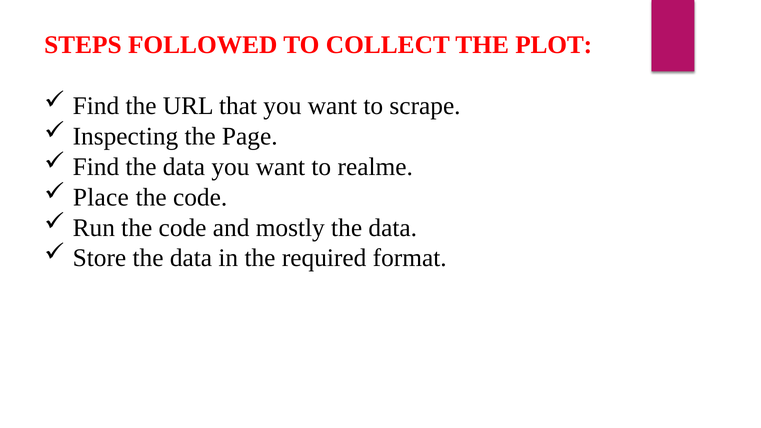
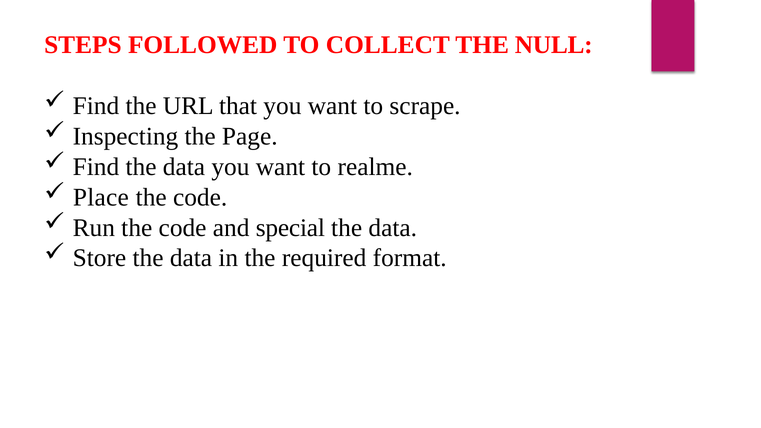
PLOT: PLOT -> NULL (554, 45)
mostly: mostly -> special (290, 228)
